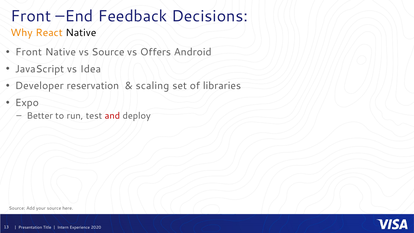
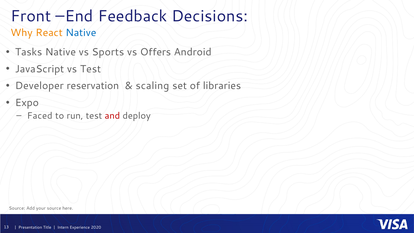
Native colour: black -> blue (81, 33)
Front: Front -> Tasks (29, 52)
vs Source: Source -> Sports (108, 52)
vs Idea: Idea -> Test (91, 69)
Better: Better -> Faced (40, 116)
